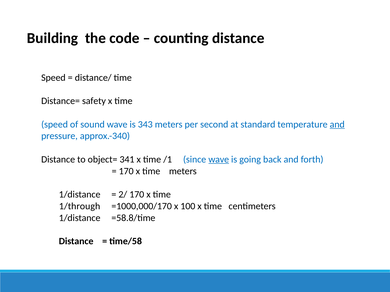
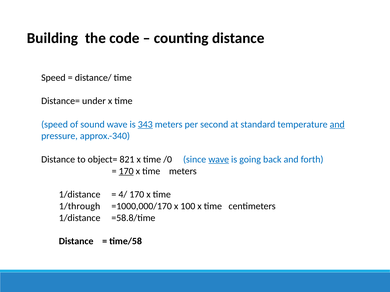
safety: safety -> under (94, 101)
343 underline: none -> present (145, 125)
341: 341 -> 821 (127, 160)
/1: /1 -> /0 (168, 160)
170 underline: none -> present (126, 171)
2/: 2/ -> 4/ (123, 195)
